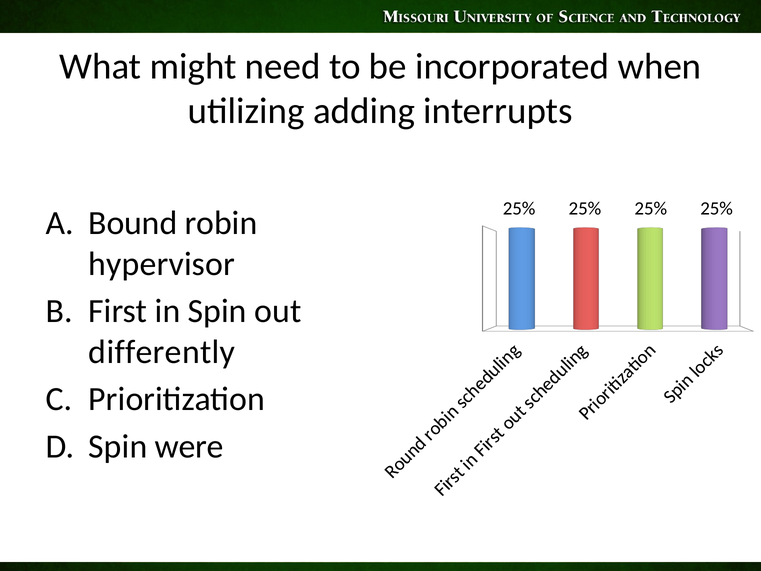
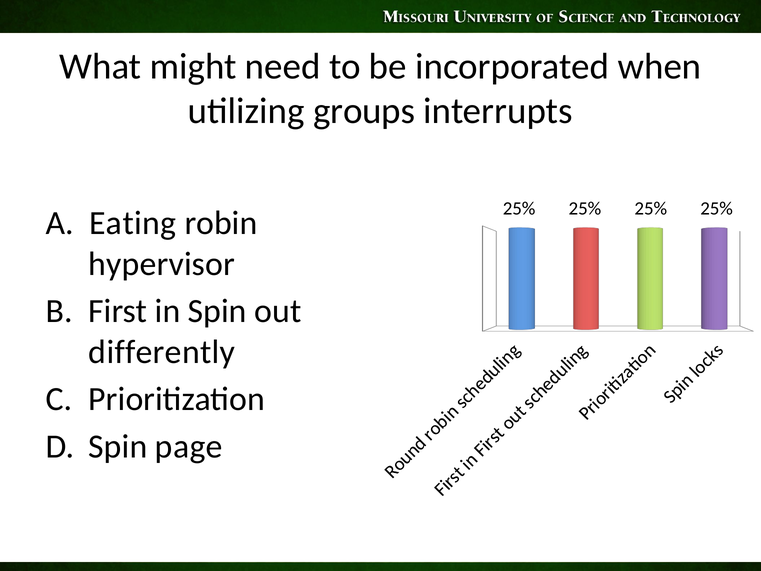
adding: adding -> groups (364, 111)
Bound: Bound -> Eating (133, 223)
were: were -> page (189, 446)
